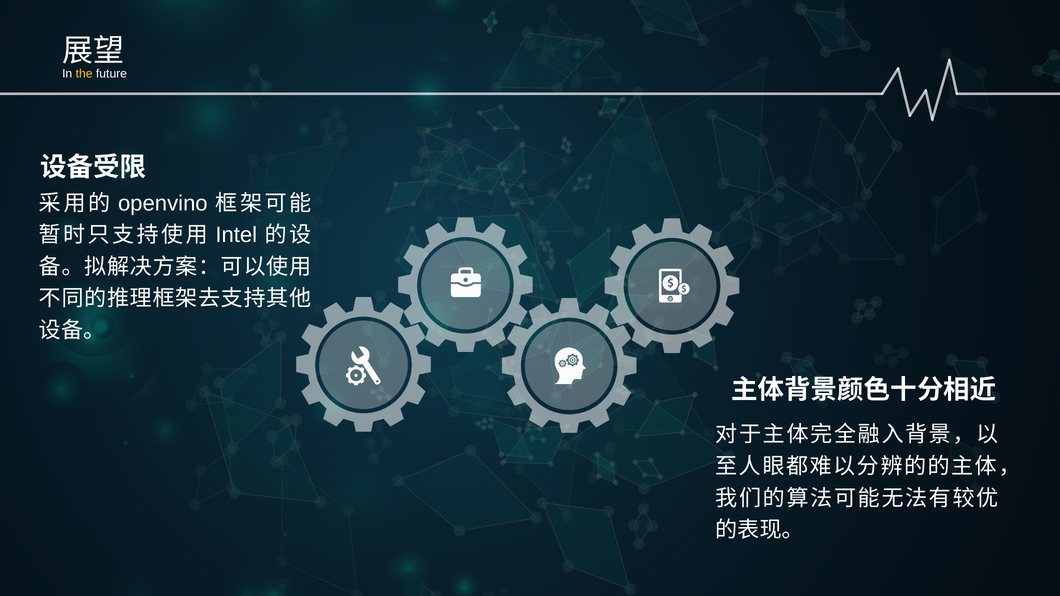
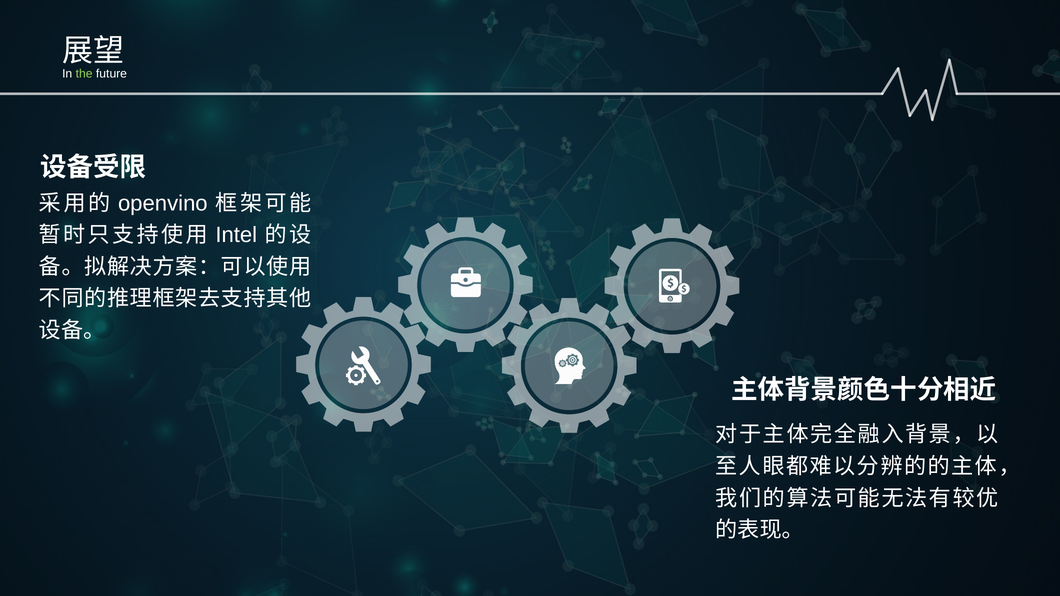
the colour: yellow -> light green (84, 74)
